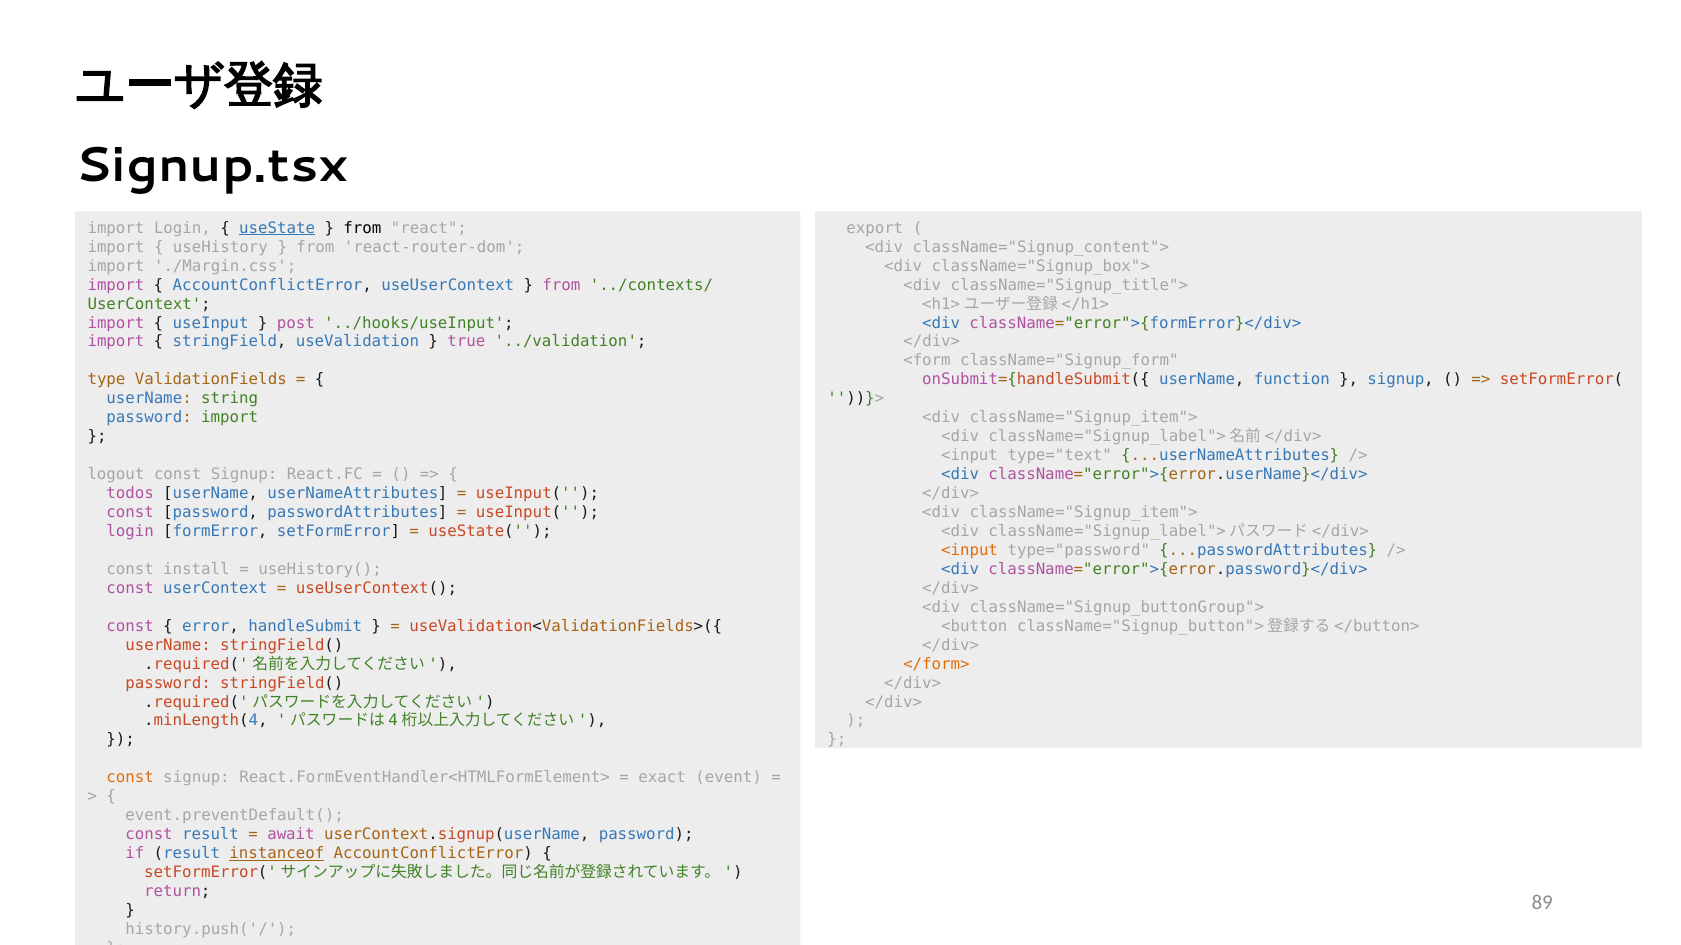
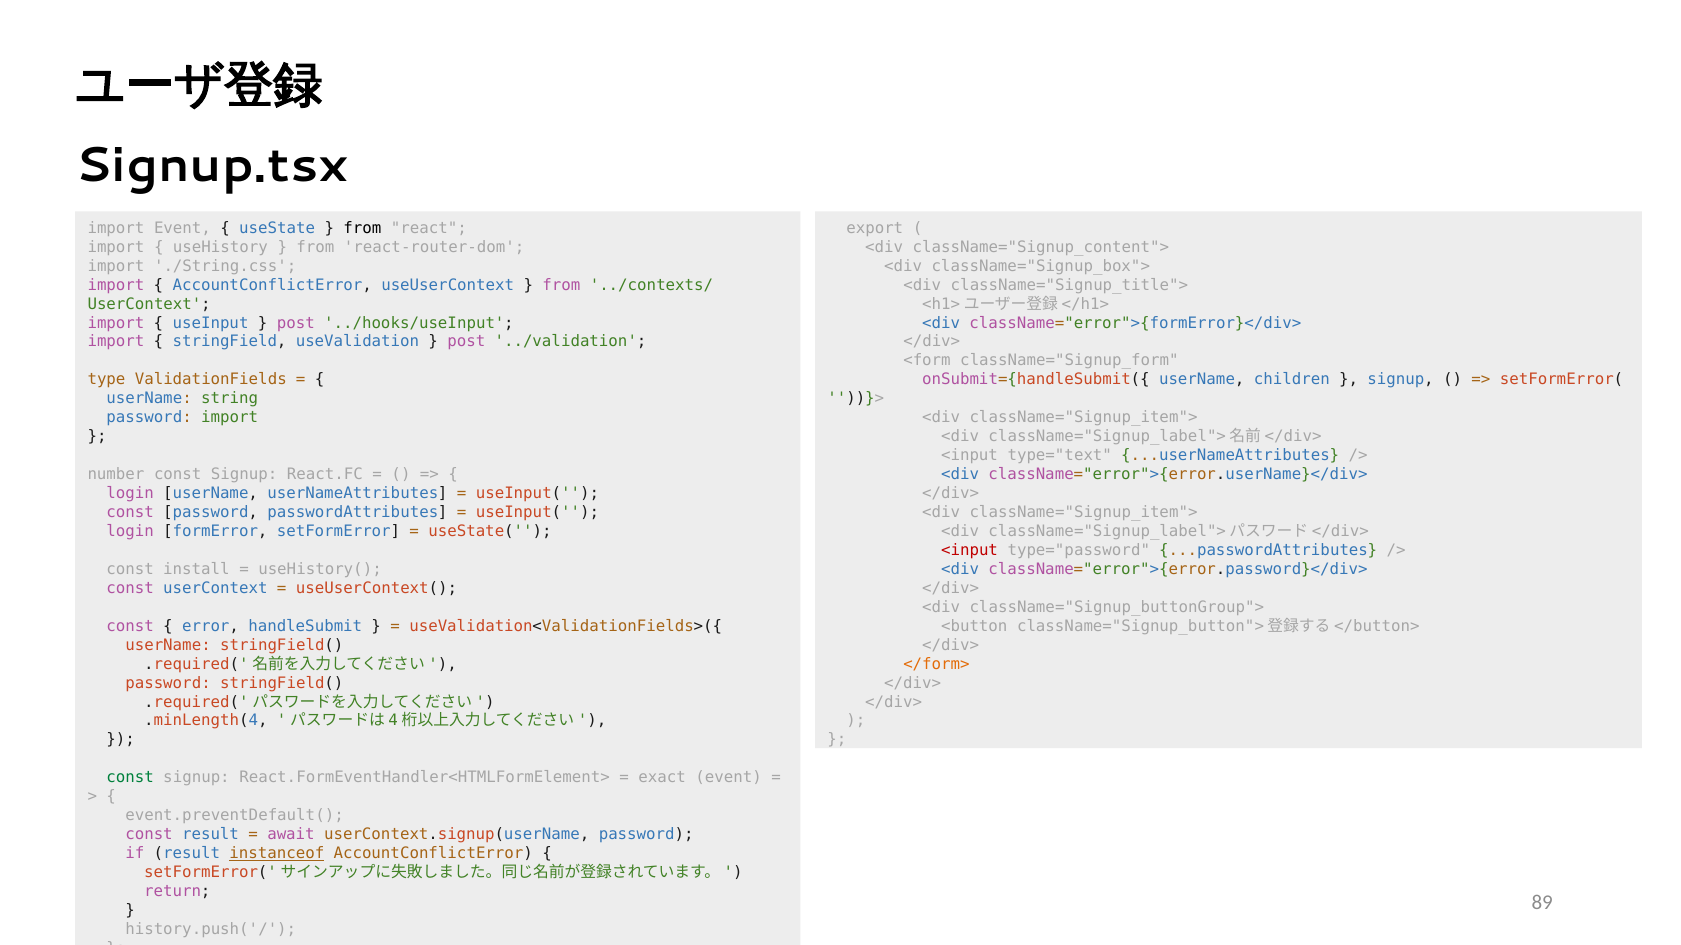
import Login: Login -> Event (182, 228)
useState underline: present -> none (277, 228)
./Margin.css: ./Margin.css -> ./String.css (225, 266)
true: true -> post (466, 342)
function: function -> children (1292, 380)
logout: logout -> number (116, 475)
todos: todos -> login (130, 494)
<input colour: orange -> red (970, 551)
const colour: orange -> green (130, 778)
